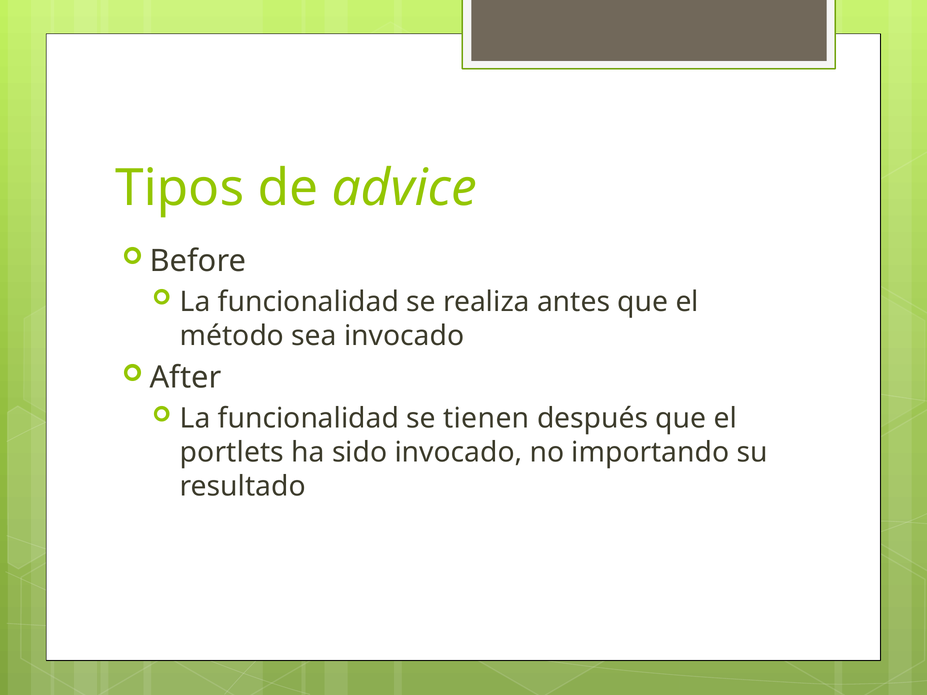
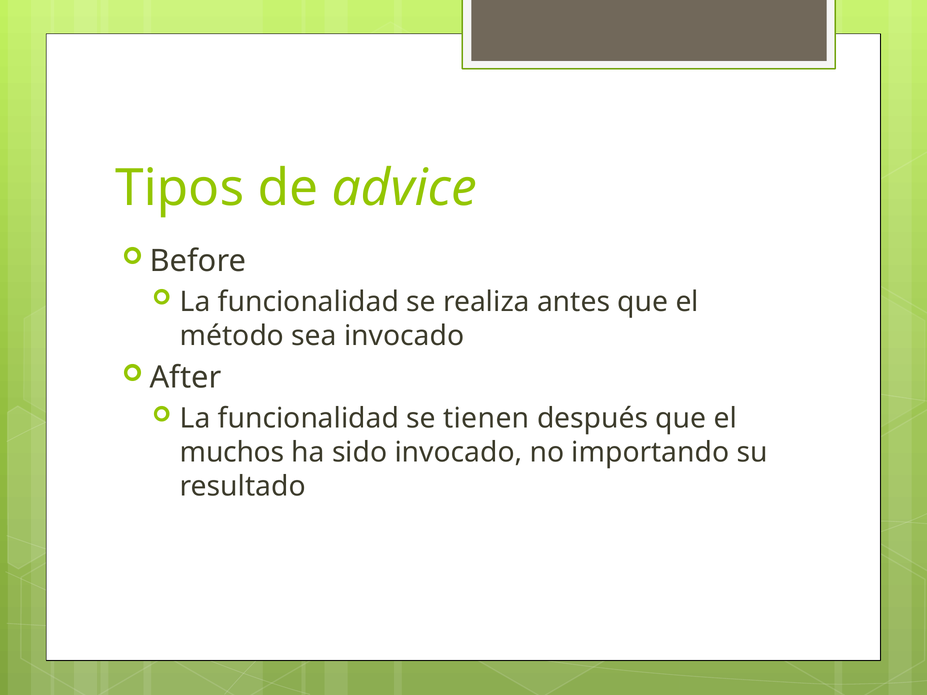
portlets: portlets -> muchos (232, 453)
